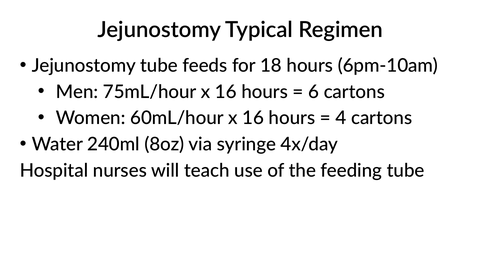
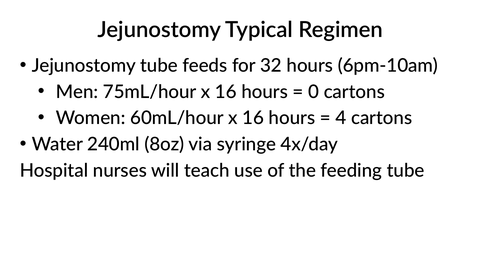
18: 18 -> 32 (271, 66)
6: 6 -> 0 (314, 92)
